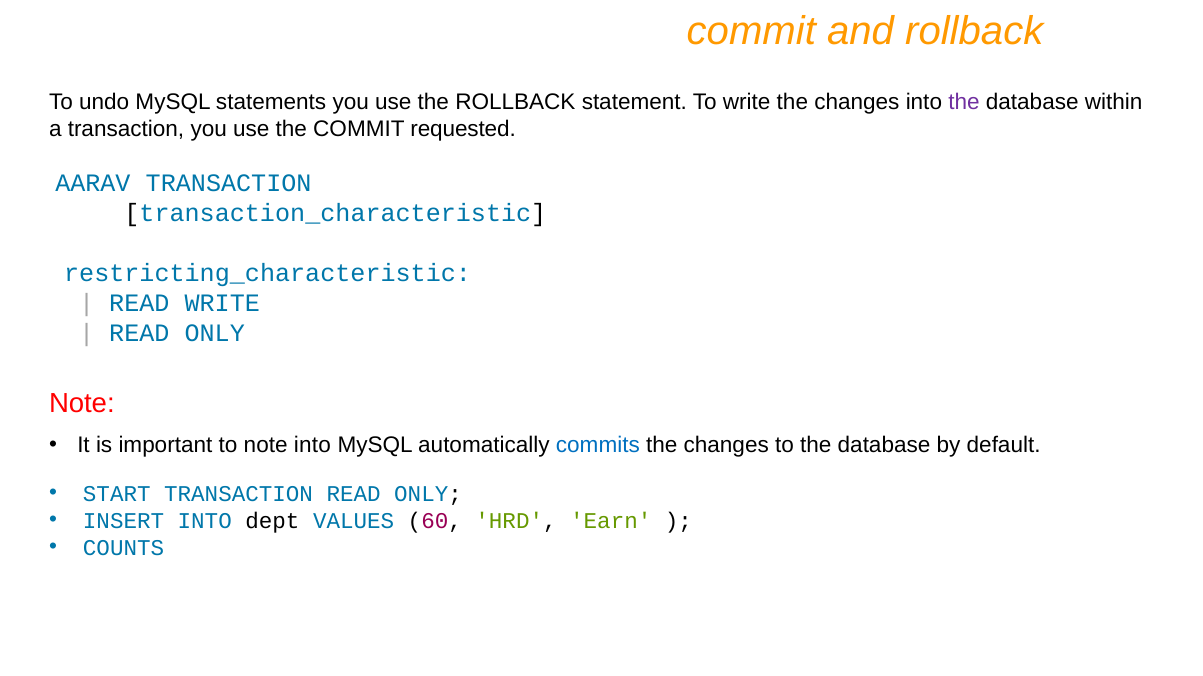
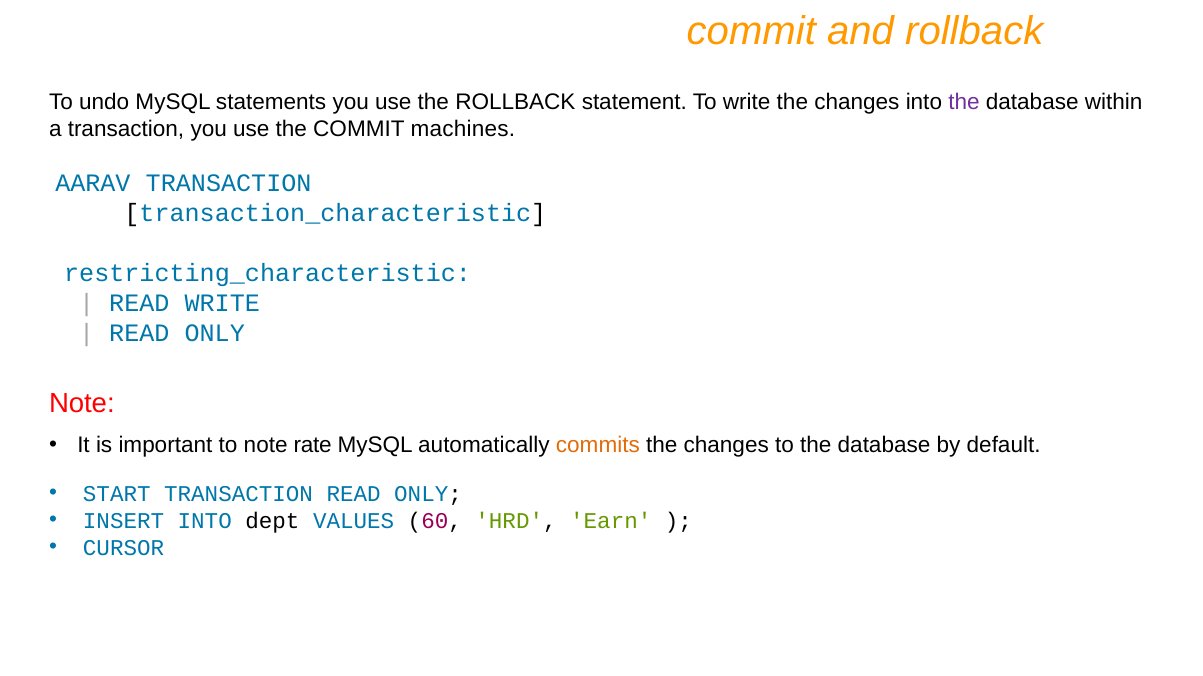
requested: requested -> machines (463, 129)
note into: into -> rate (313, 446)
commits colour: blue -> orange (598, 446)
COUNTS: COUNTS -> CURSOR (124, 548)
